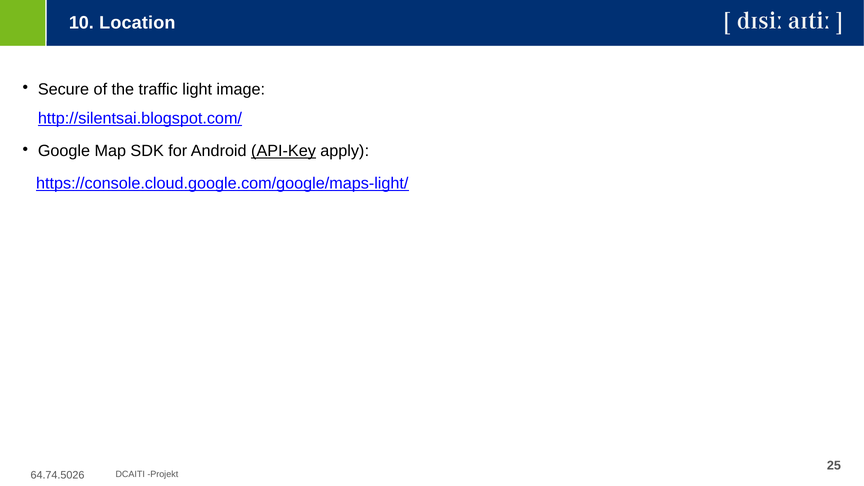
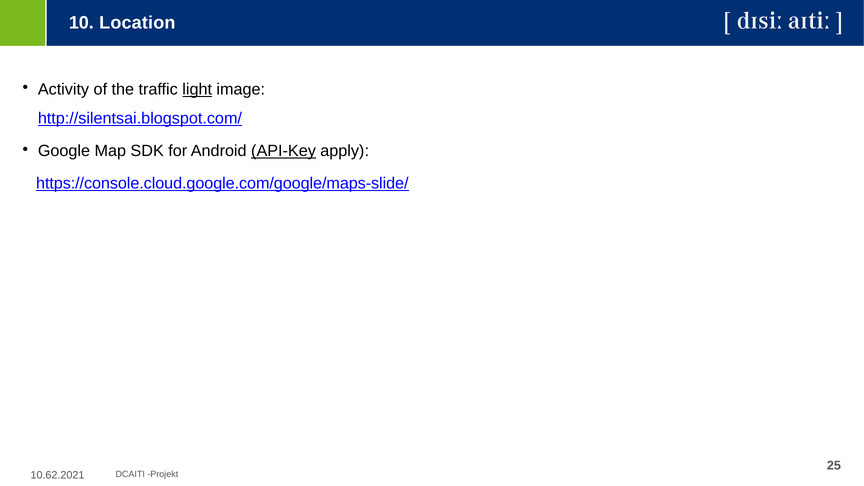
Secure: Secure -> Activity (63, 89)
light underline: none -> present (197, 89)
https://console.cloud.google.com/google/maps-light/: https://console.cloud.google.com/google/maps-light/ -> https://console.cloud.google.com/google/maps-slide/ (222, 183)
64.74.5026: 64.74.5026 -> 10.62.2021 (57, 475)
